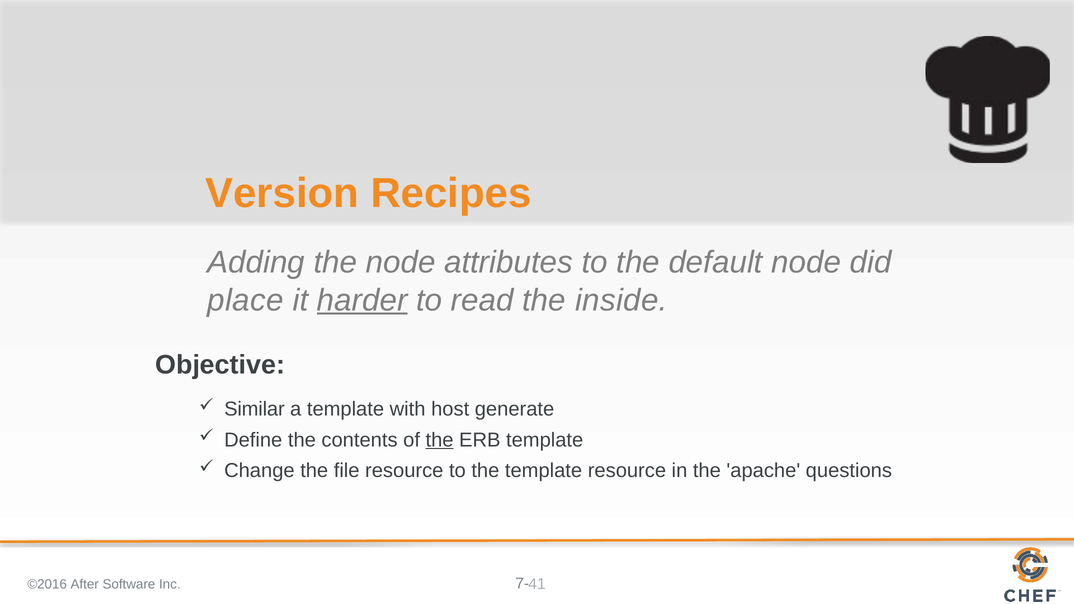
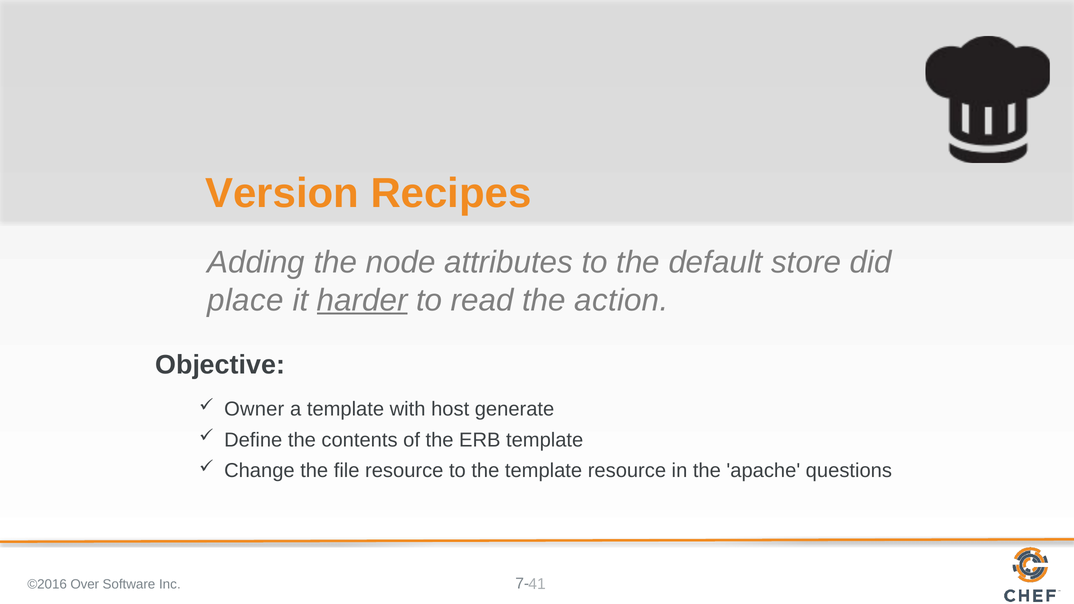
default node: node -> store (806, 263)
inside: inside -> action (621, 300)
Similar: Similar -> Owner (254, 409)
the underline: present -> none (440, 440)
After: After -> Over (85, 585)
